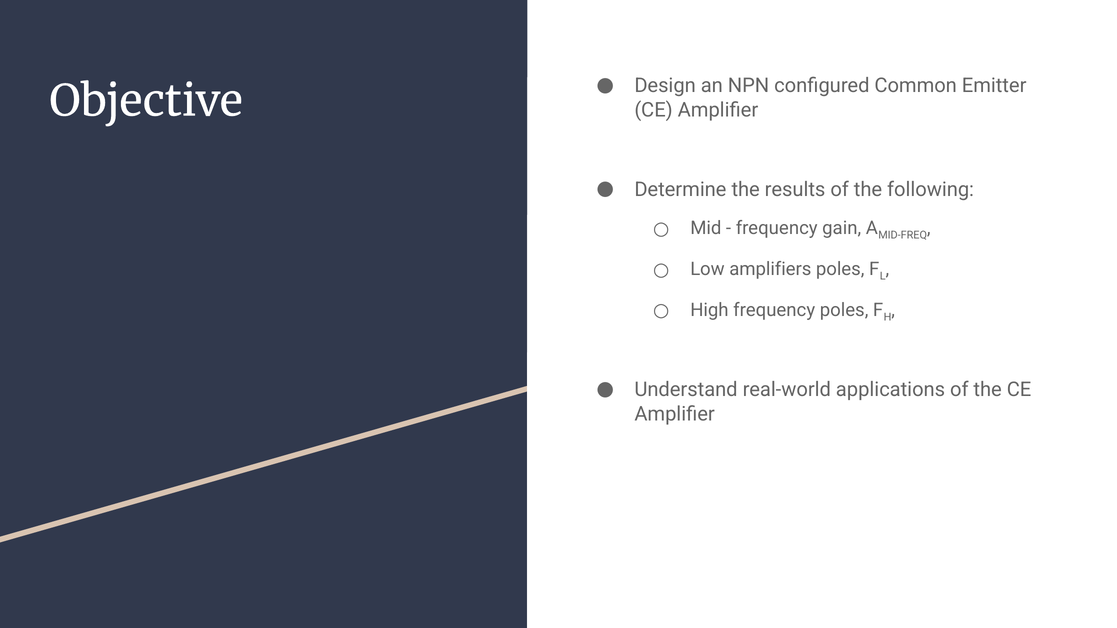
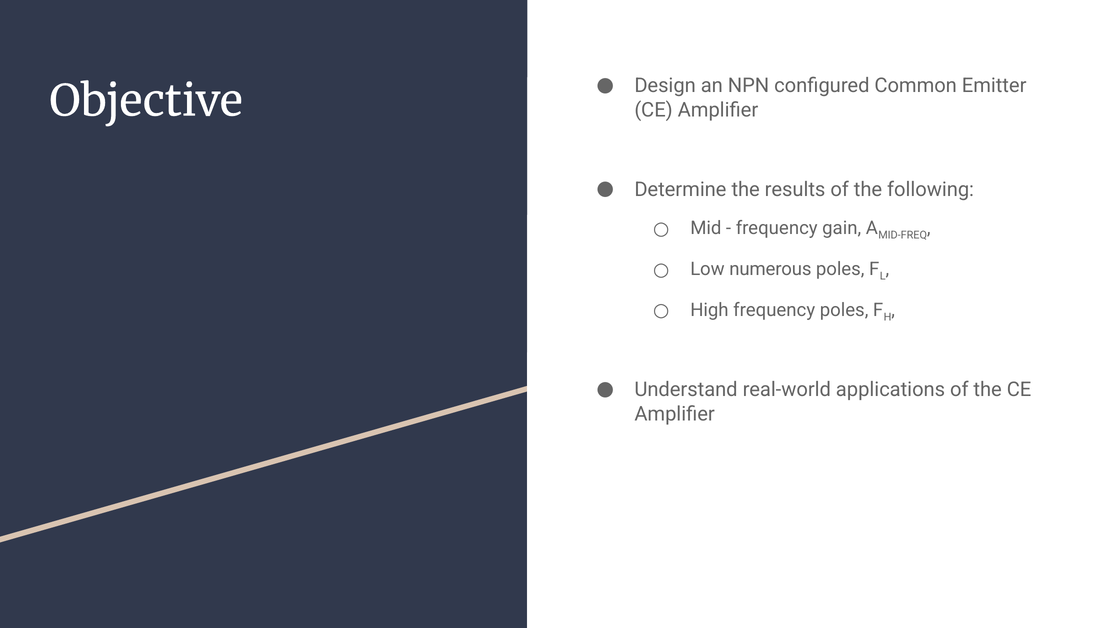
amplifiers: amplifiers -> numerous (770, 269)
